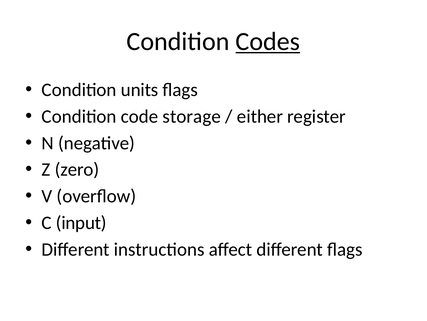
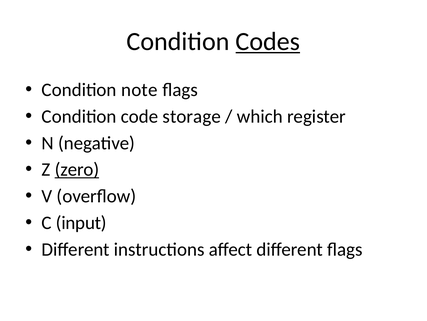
units: units -> note (139, 90)
either: either -> which (260, 116)
zero underline: none -> present (77, 169)
